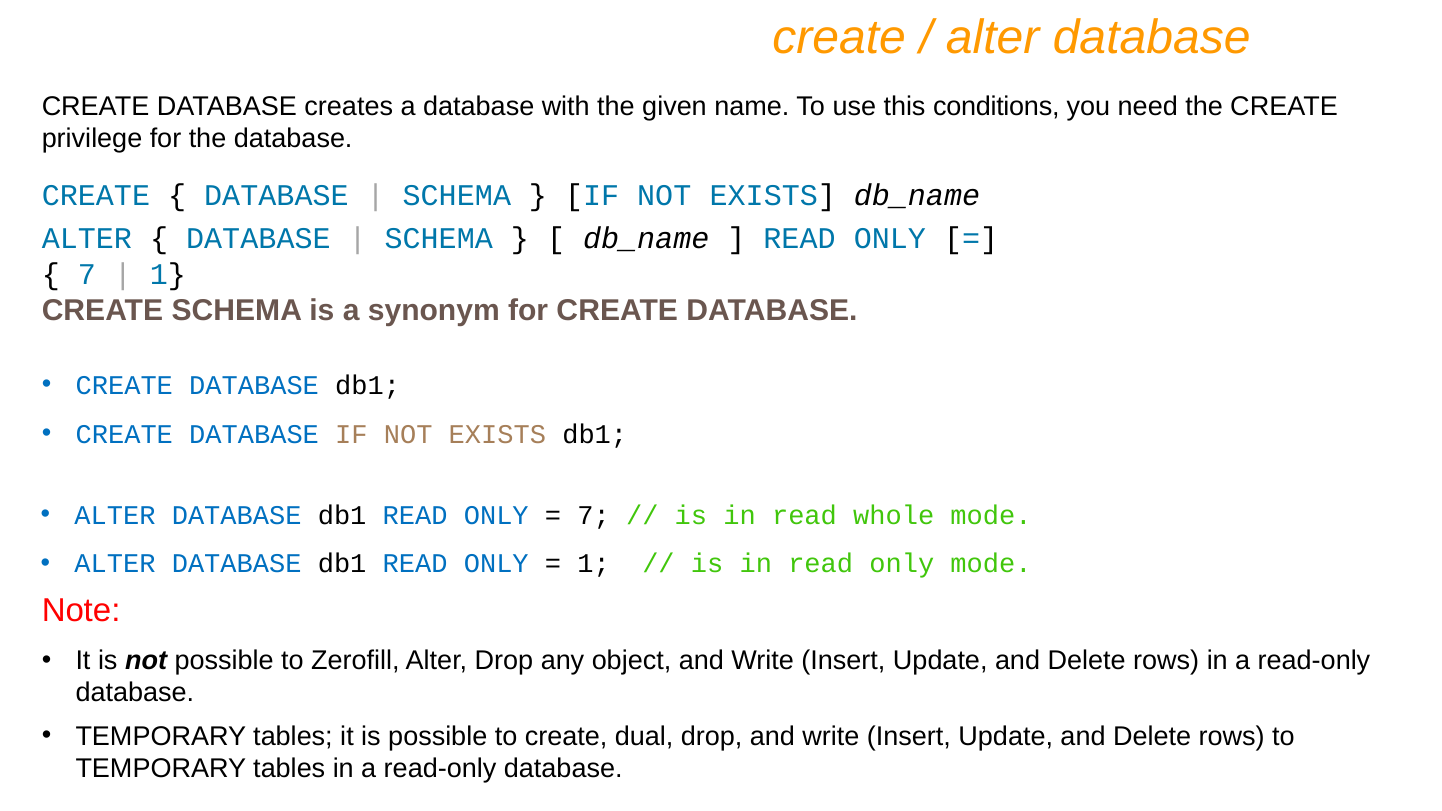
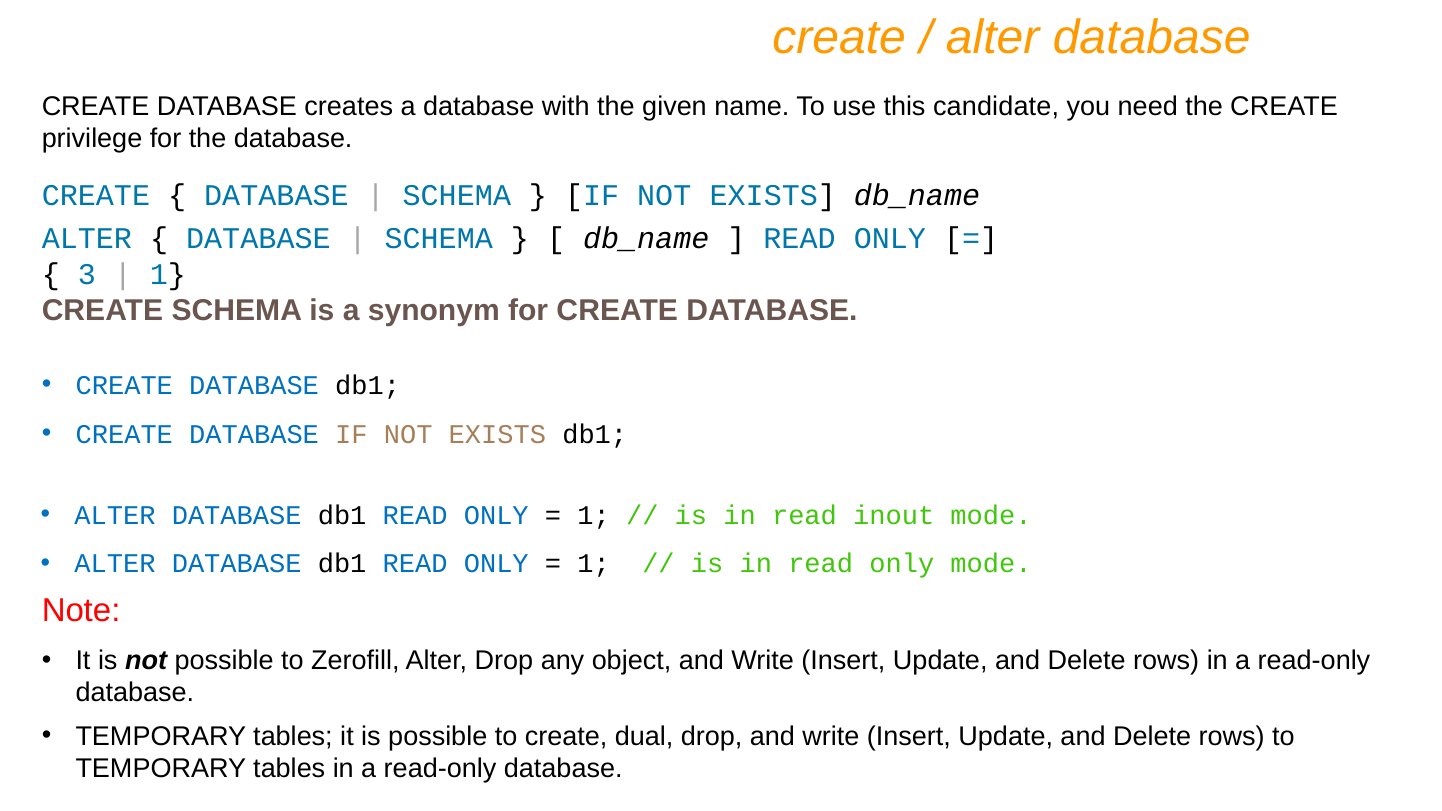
conditions: conditions -> candidate (996, 107)
7: 7 -> 3 (87, 275)
7: 7 -> 1 (594, 515)
whole: whole -> inout (894, 515)
